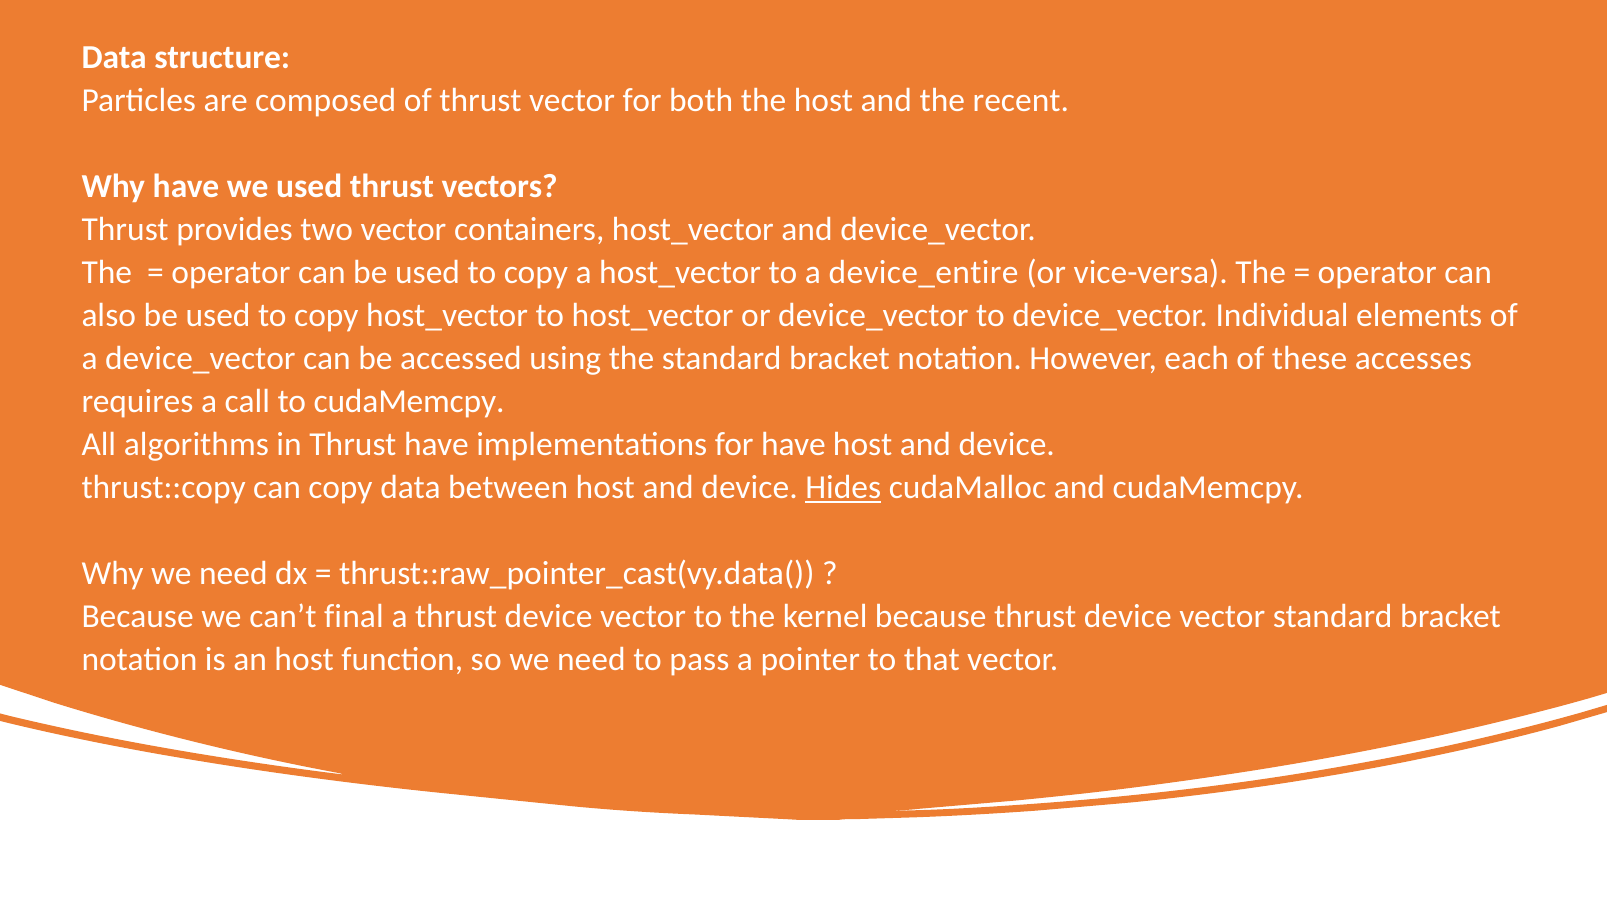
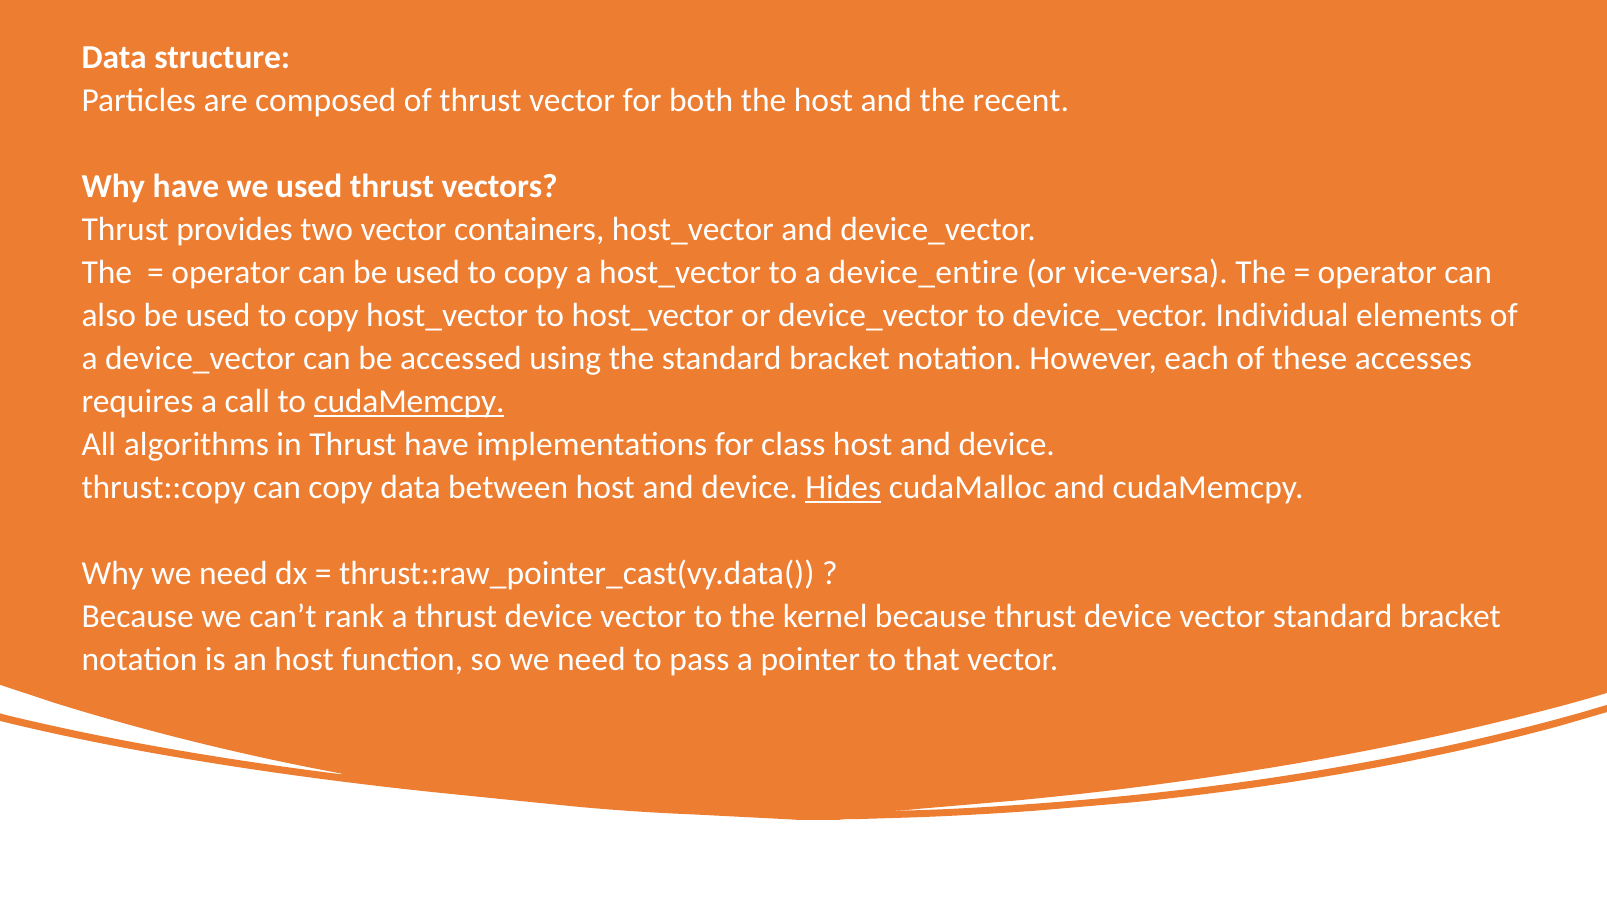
cudaMemcpy underline: none -> present (409, 401)
for have: have -> class (793, 444)
final: final -> rank (354, 616)
